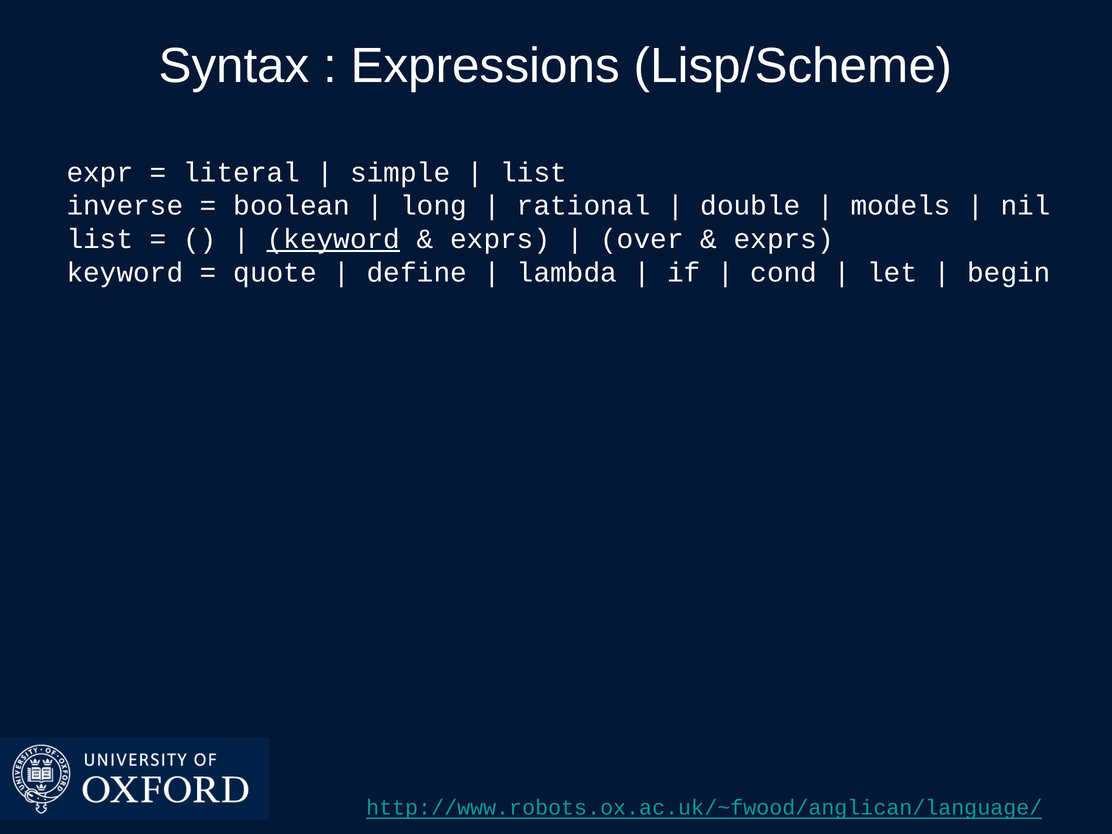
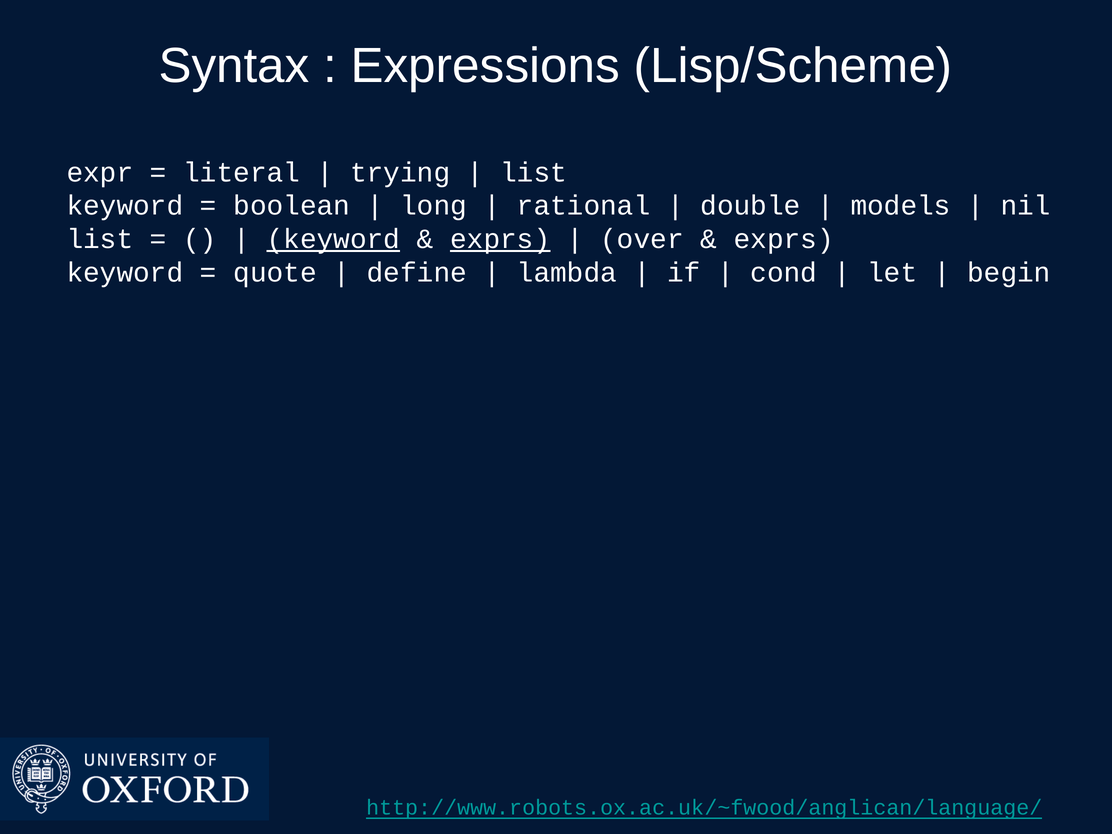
simple: simple -> trying (400, 172)
inverse: inverse -> keyword (125, 206)
exprs underline: none -> present (500, 239)
